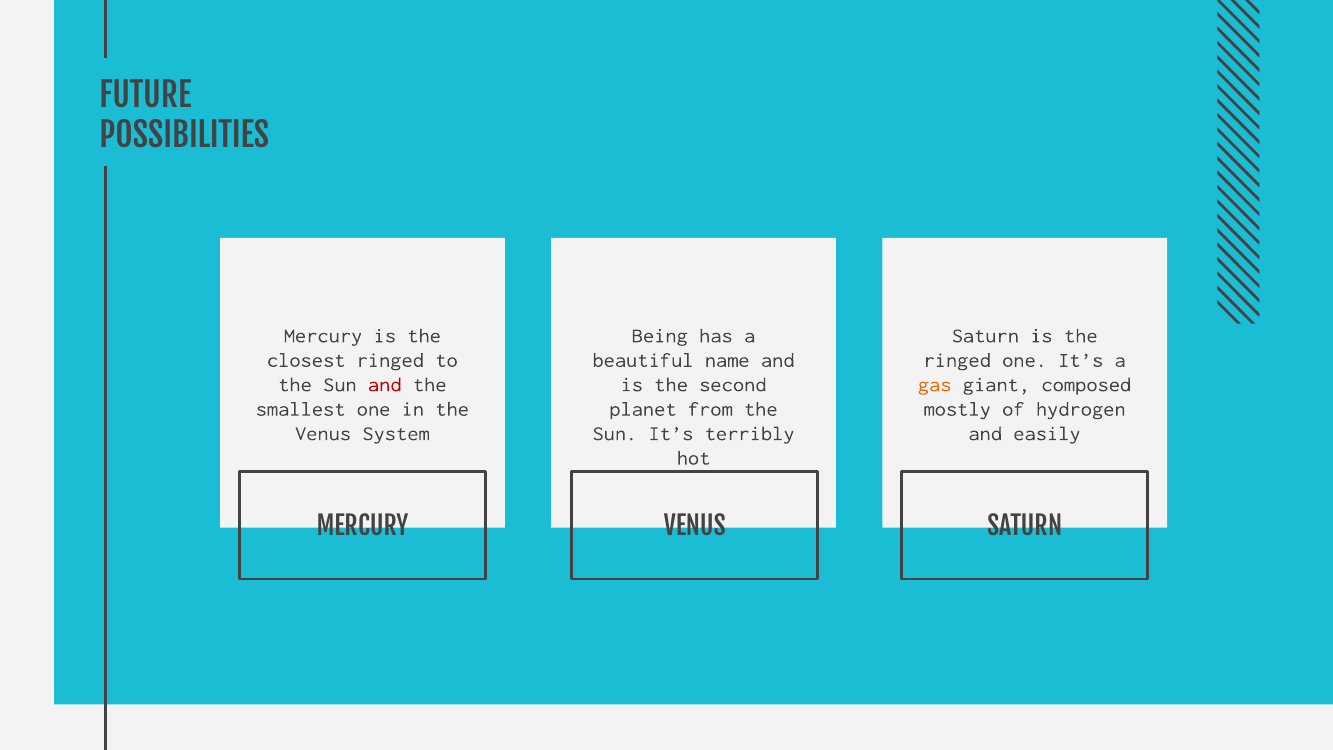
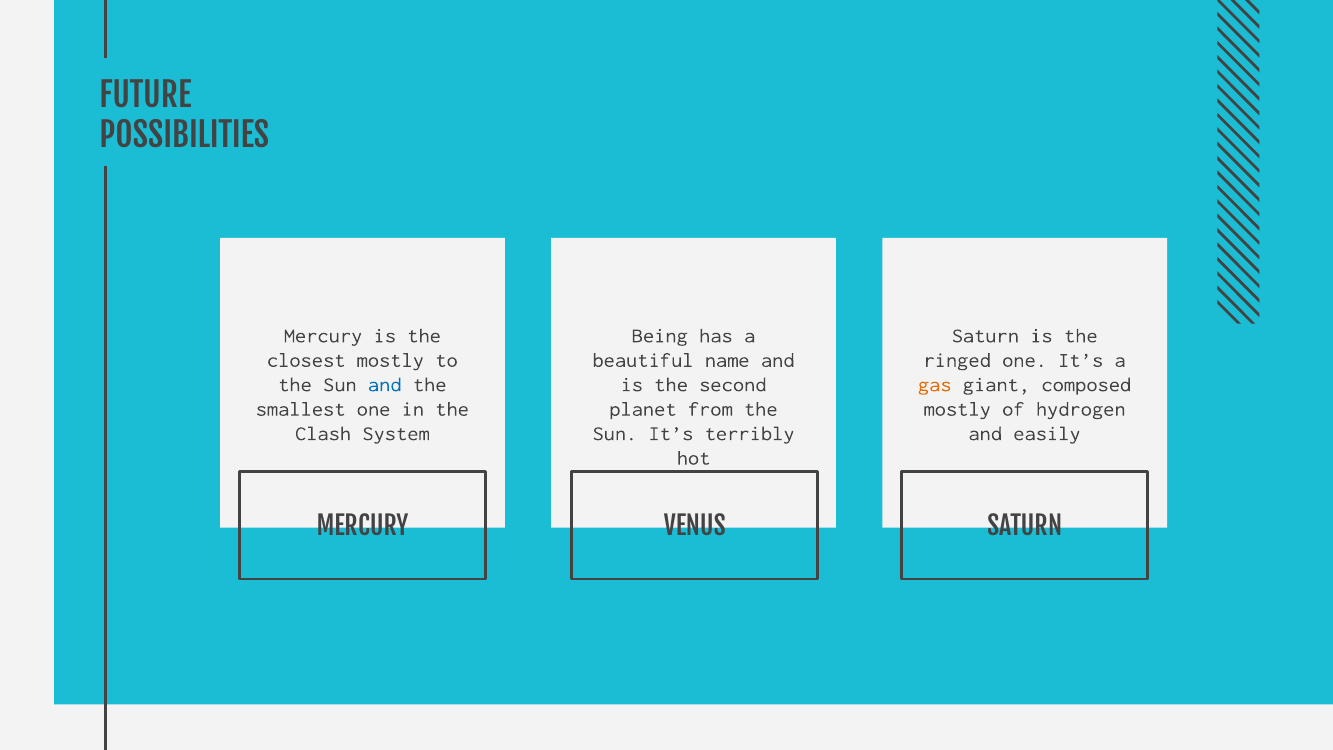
closest ringed: ringed -> mostly (390, 360)
and colour: red -> blue (385, 384)
Venus: Venus -> Clash (323, 433)
